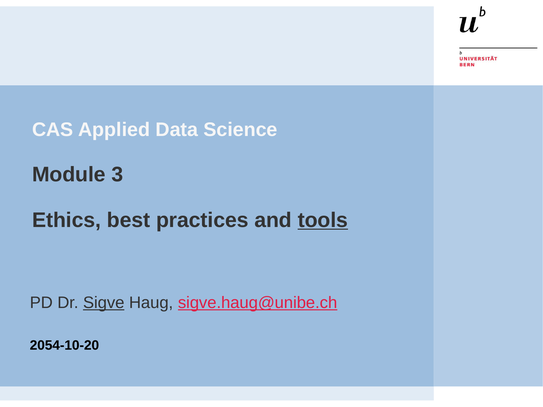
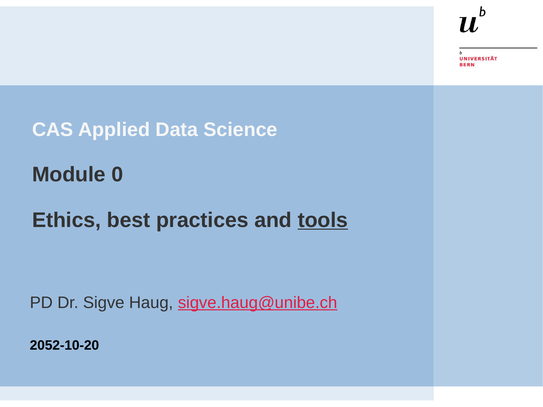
3: 3 -> 0 (117, 175)
Sigve underline: present -> none (104, 303)
2054-10-20: 2054-10-20 -> 2052-10-20 (64, 346)
